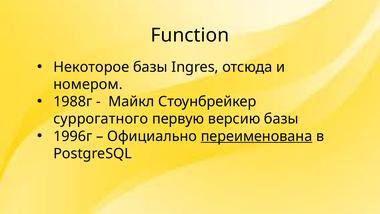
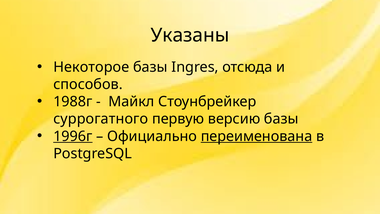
Function: Function -> Указаны (190, 35)
номером: номером -> способов (88, 84)
1996г underline: none -> present (73, 136)
